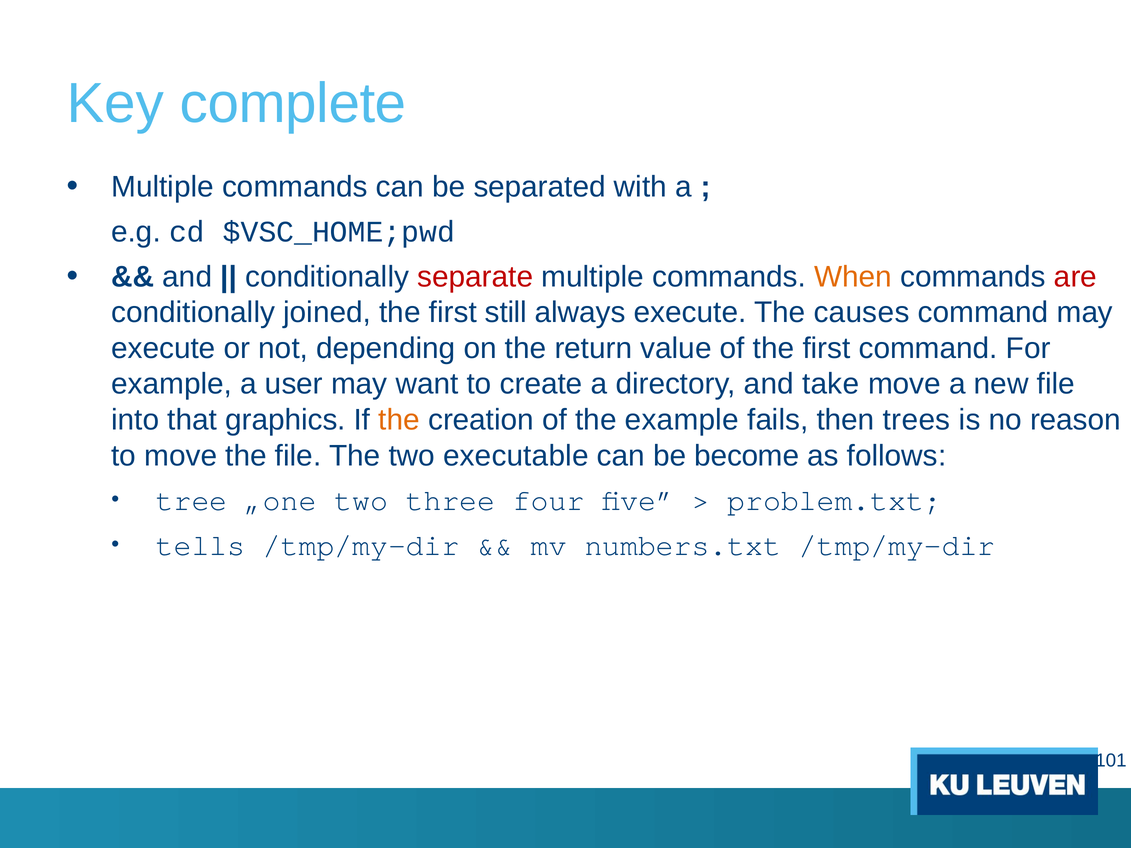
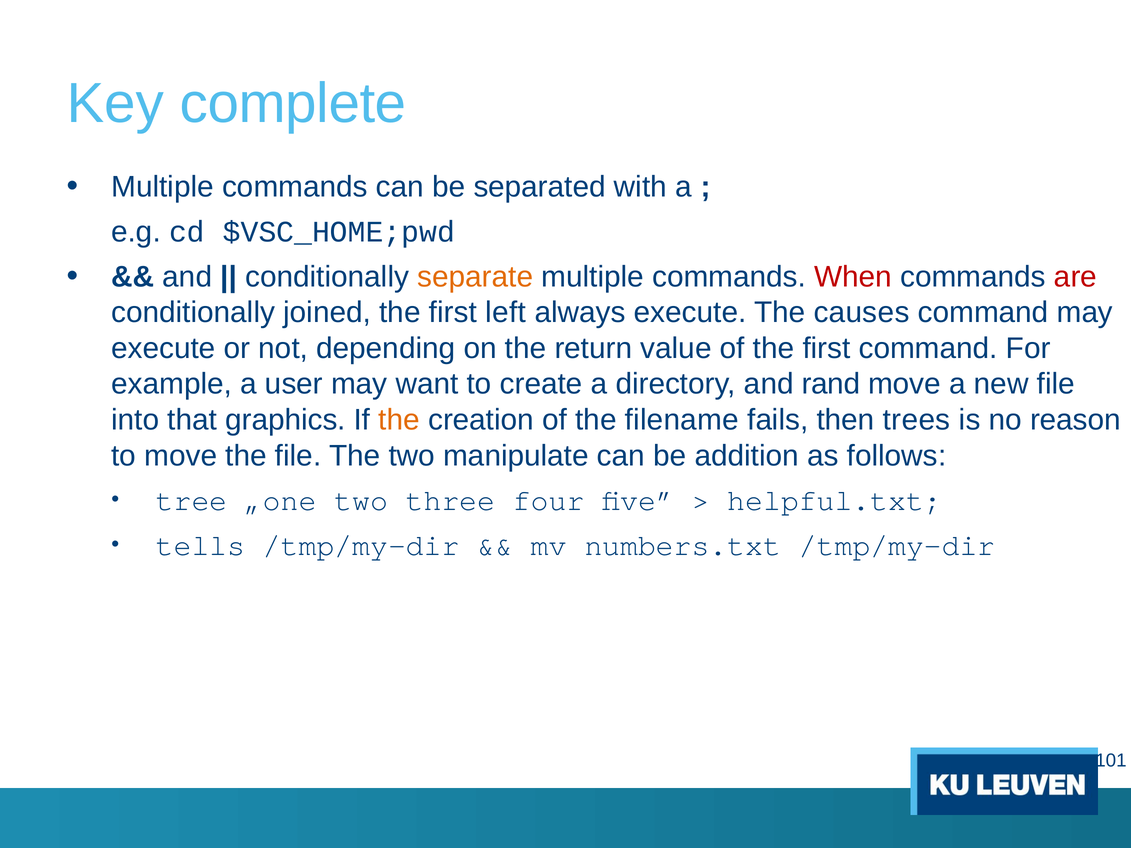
separate colour: red -> orange (475, 277)
When colour: orange -> red (853, 277)
still: still -> left (506, 313)
take: take -> rand (831, 384)
the example: example -> filename (682, 420)
executable: executable -> manipulate (516, 456)
become: become -> addition (747, 456)
problem.txt: problem.txt -> helpful.txt (835, 501)
